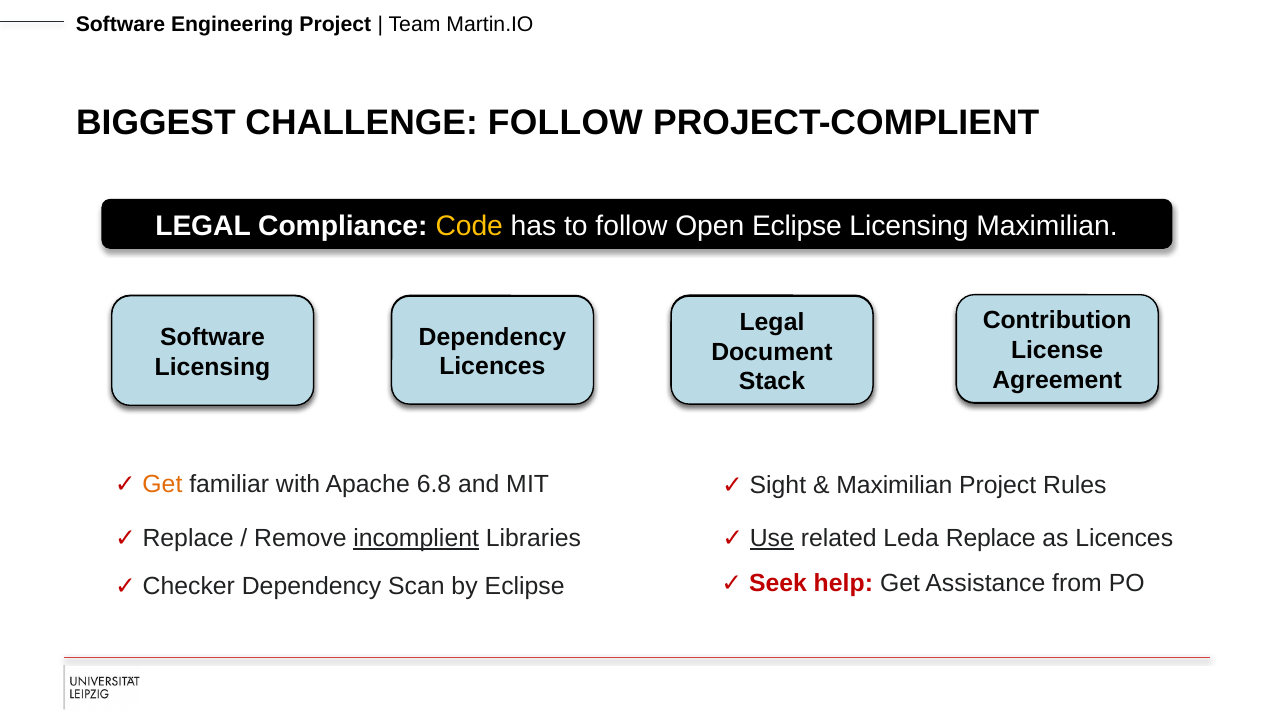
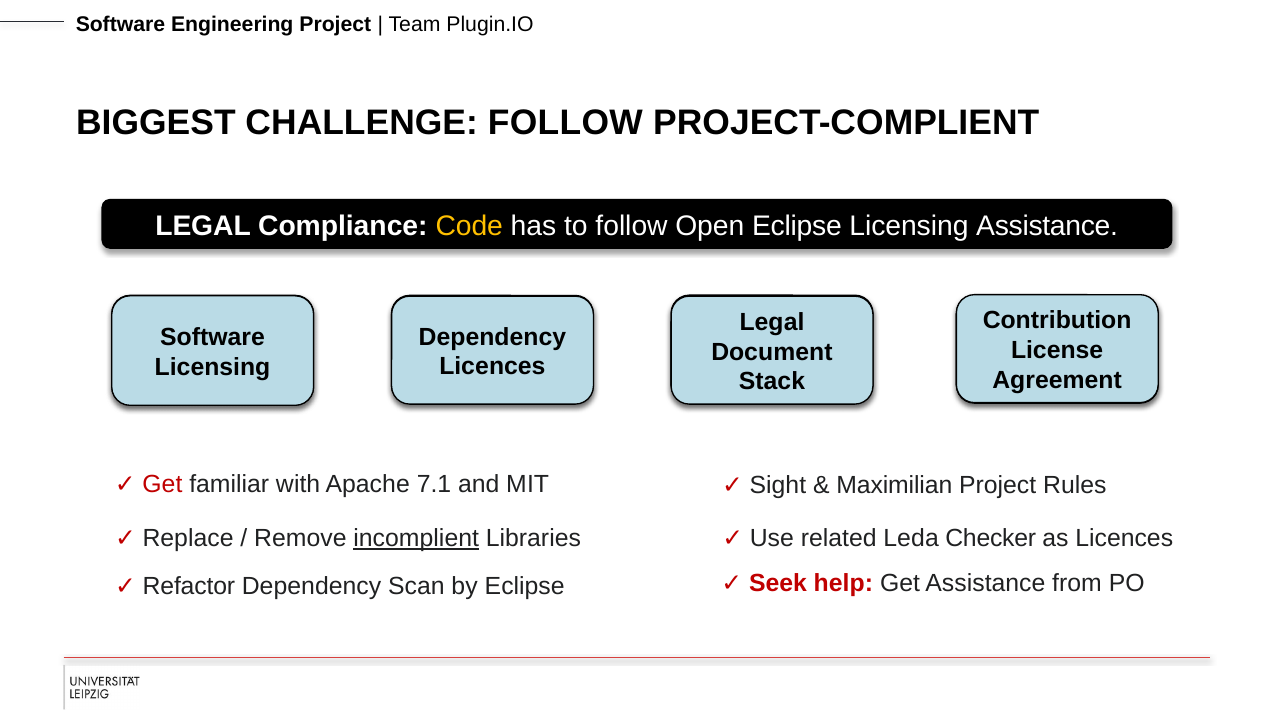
Martin.IO: Martin.IO -> Plugin.IO (490, 25)
Licensing Maximilian: Maximilian -> Assistance (1047, 226)
Get colour: orange -> red (162, 484)
6.8: 6.8 -> 7.1 (434, 484)
Use underline: present -> none (772, 538)
Leda Replace: Replace -> Checker (991, 538)
Checker: Checker -> Refactor (189, 586)
